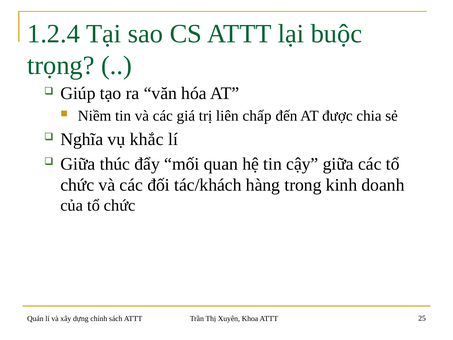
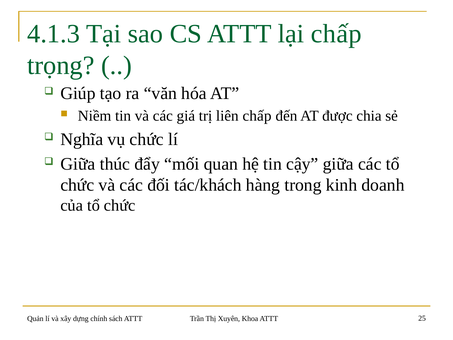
1.2.4: 1.2.4 -> 4.1.3 (54, 34)
lại buộc: buộc -> chấp (336, 34)
vụ khắc: khắc -> chức (147, 139)
